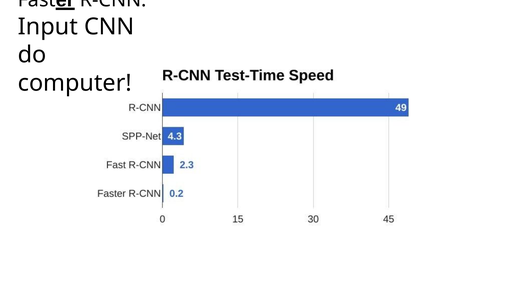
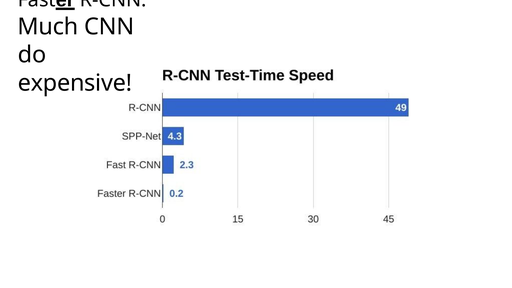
Input: Input -> Much (48, 27)
computer: computer -> expensive (75, 83)
